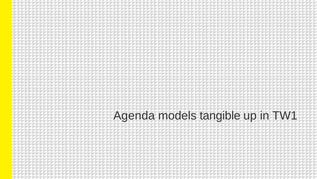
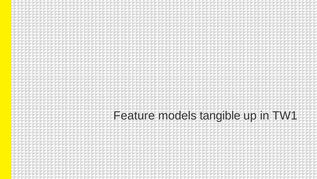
Agenda: Agenda -> Feature (134, 115)
